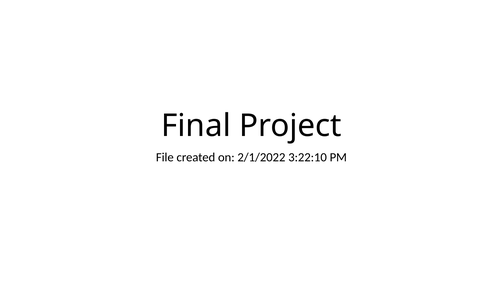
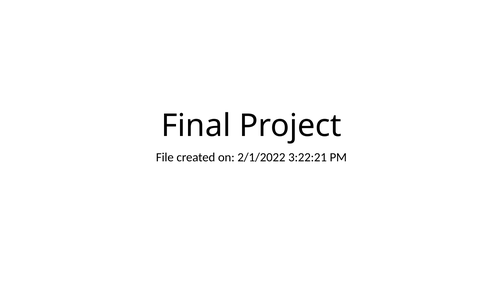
3:22:10: 3:22:10 -> 3:22:21 (308, 157)
